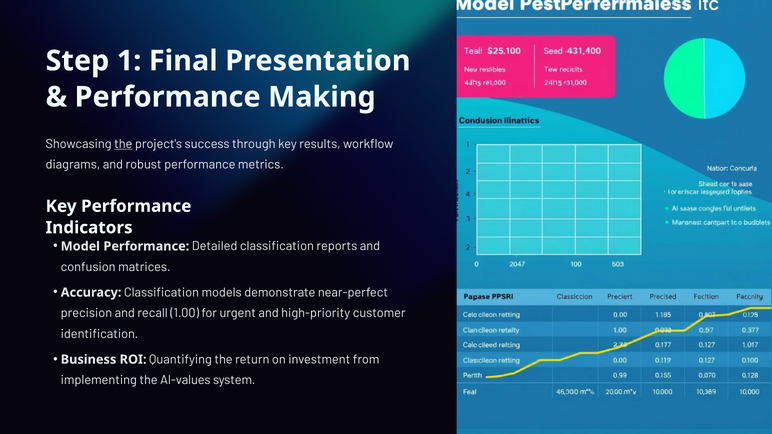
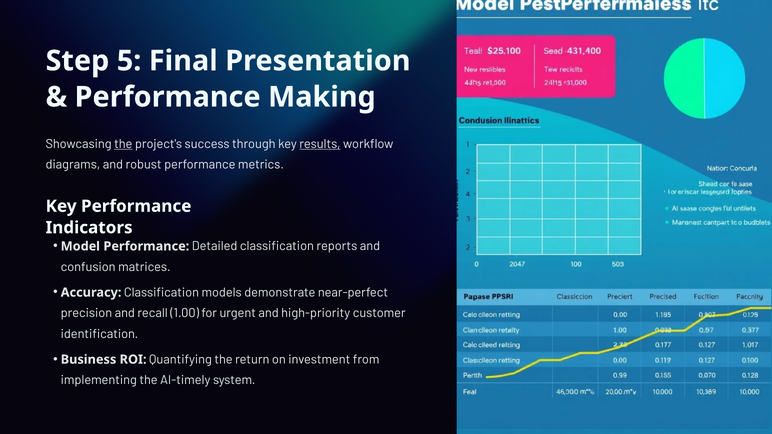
1: 1 -> 5 (129, 61)
results underline: none -> present (320, 144)
AI-values: AI-values -> AI-timely (185, 380)
